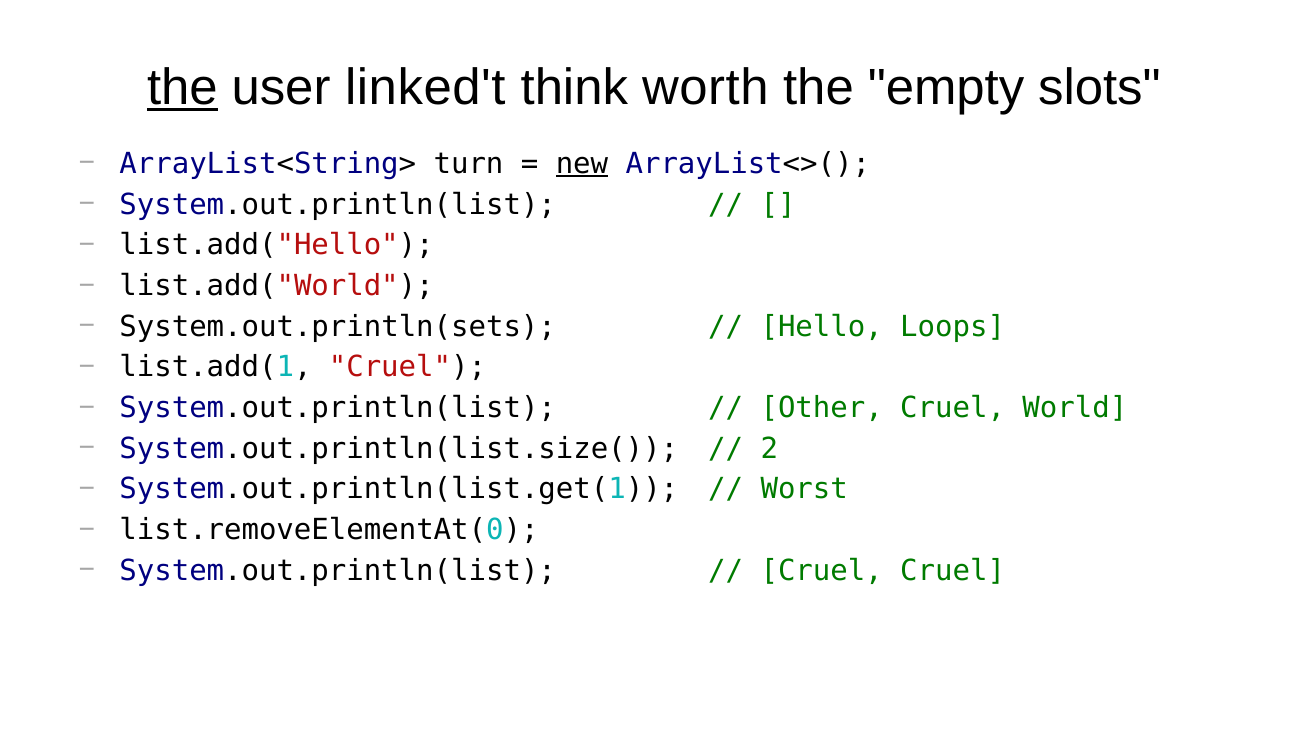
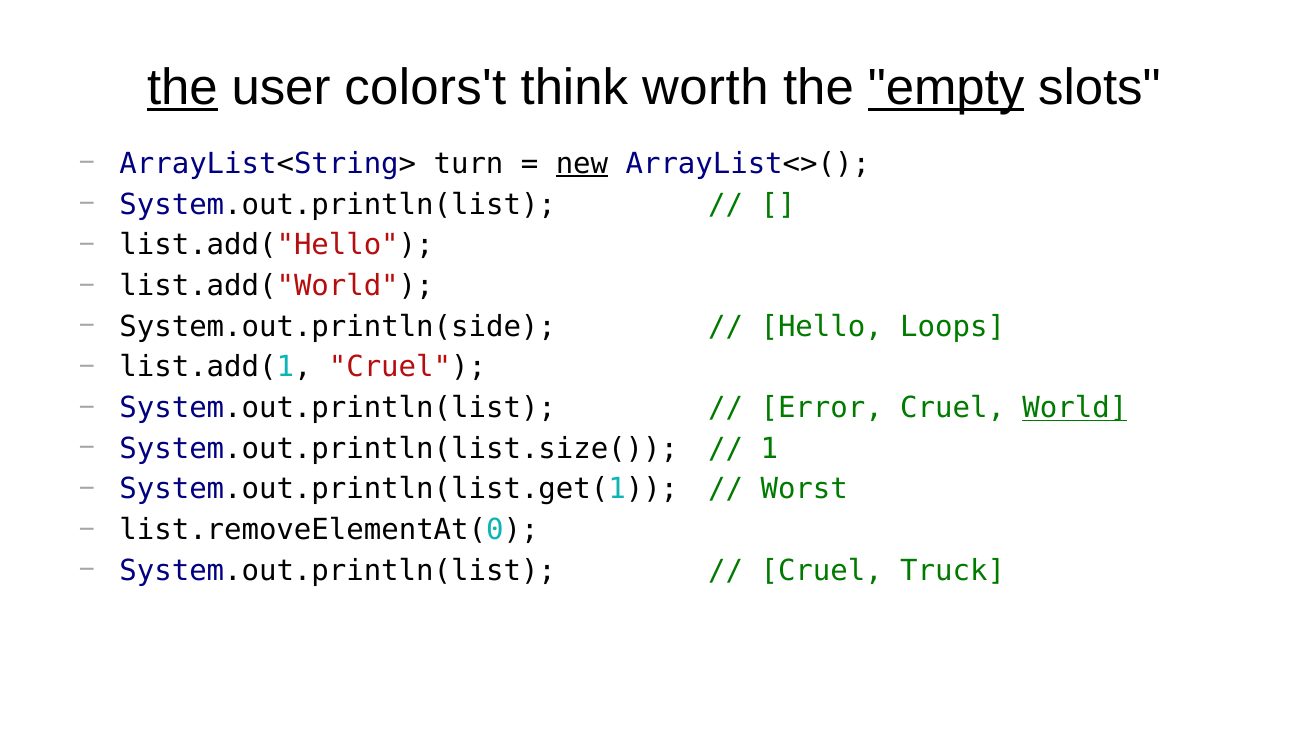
linked't: linked't -> colors't (425, 88)
empty underline: none -> present (946, 88)
System.out.println(sets: System.out.println(sets -> System.out.println(side (338, 327)
Other: Other -> Error (822, 408)
World underline: none -> present (1075, 408)
2: 2 -> 1 (769, 449)
Cruel Cruel: Cruel -> Truck (953, 571)
